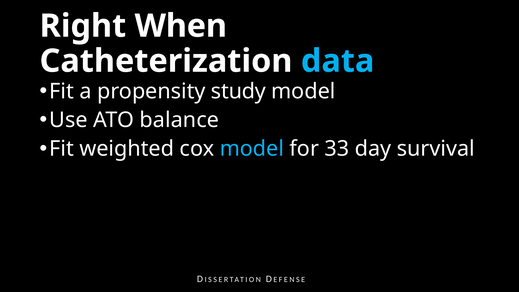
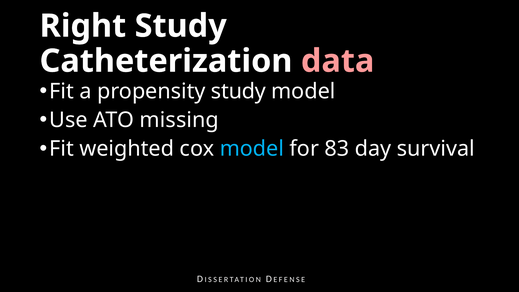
Right When: When -> Study (181, 26)
data colour: light blue -> pink (338, 61)
balance: balance -> missing (179, 120)
33: 33 -> 83 (337, 149)
